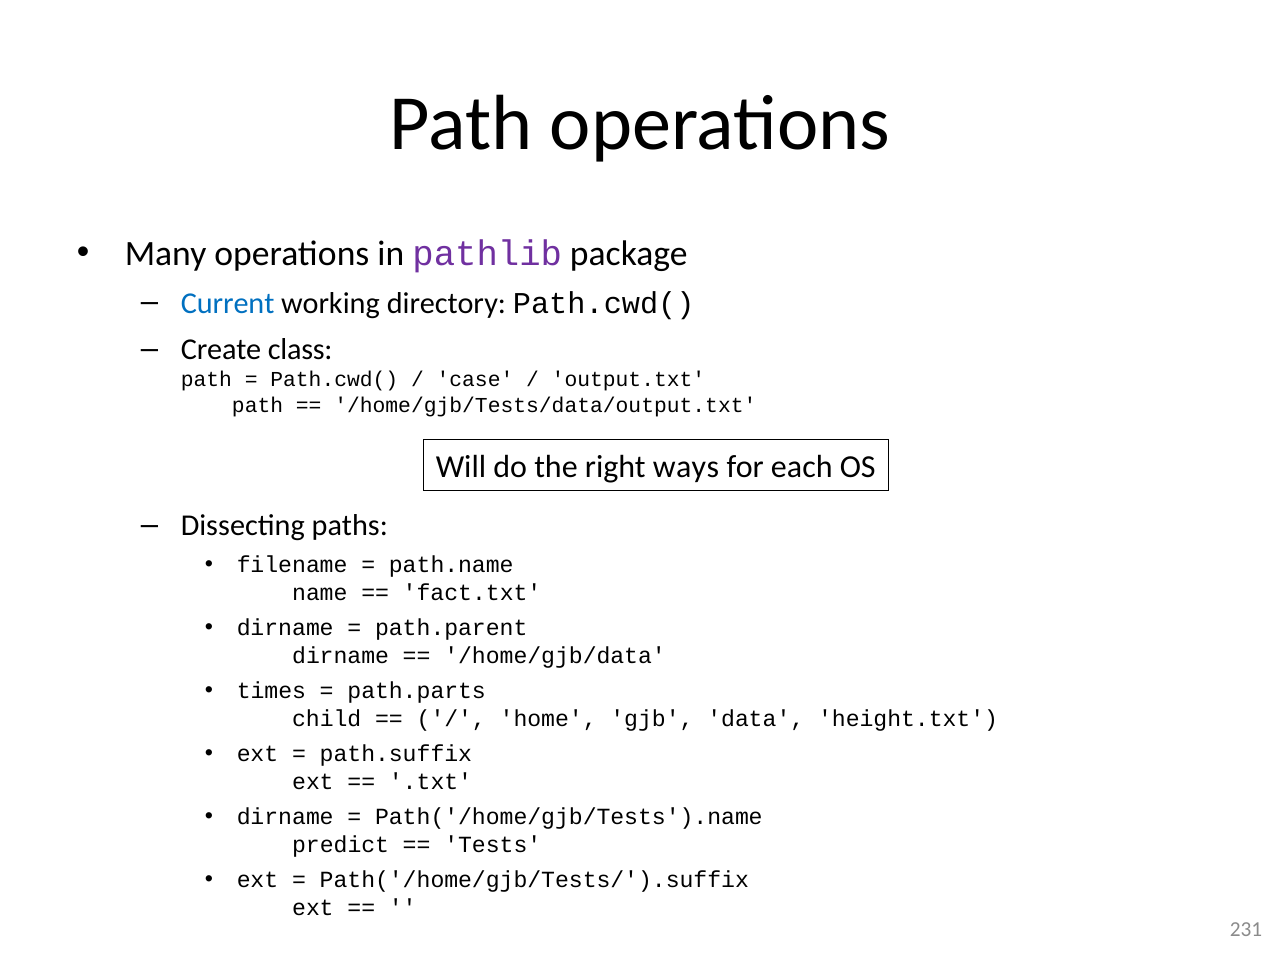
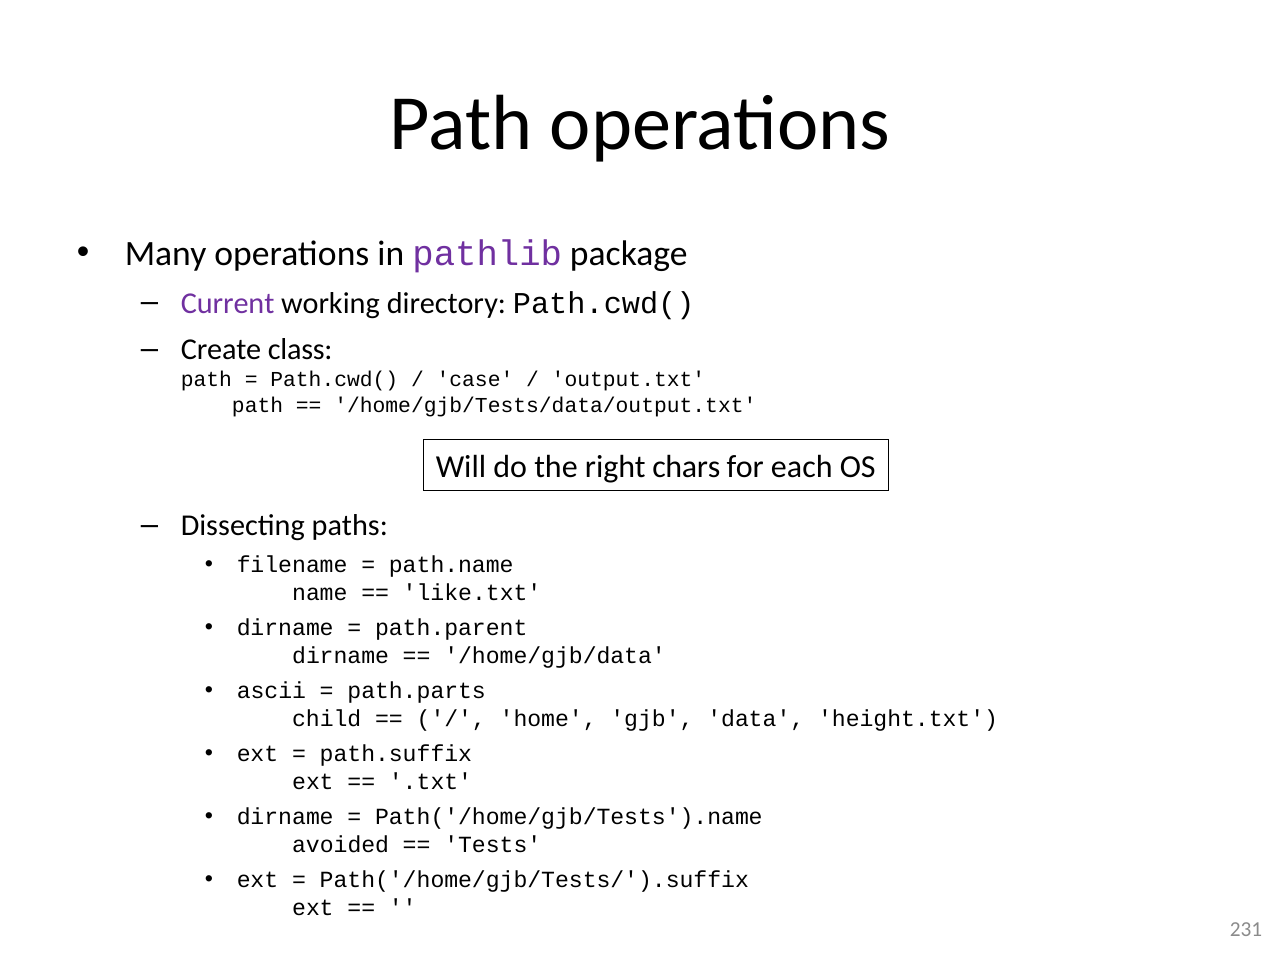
Current colour: blue -> purple (228, 303)
ways: ways -> chars (686, 467)
fact.txt: fact.txt -> like.txt (472, 593)
times: times -> ascii (271, 691)
predict: predict -> avoided (341, 845)
